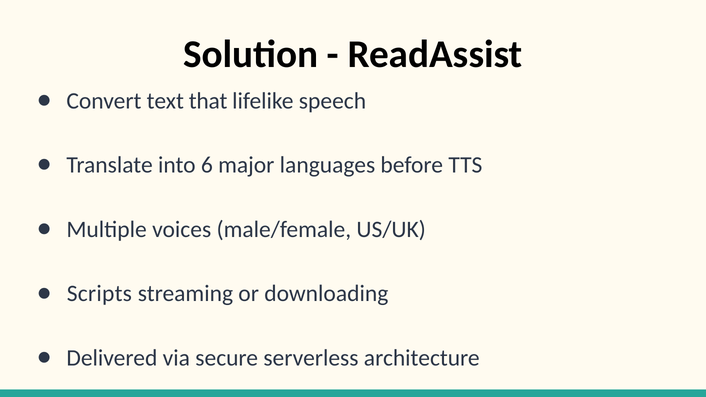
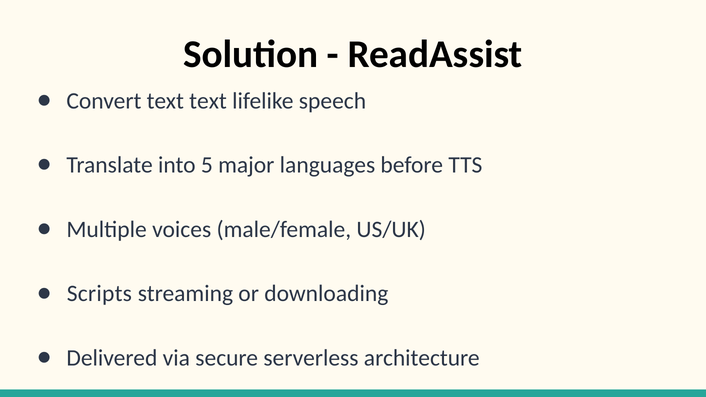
text that: that -> text (208, 101)
6: 6 -> 5 (207, 165)
